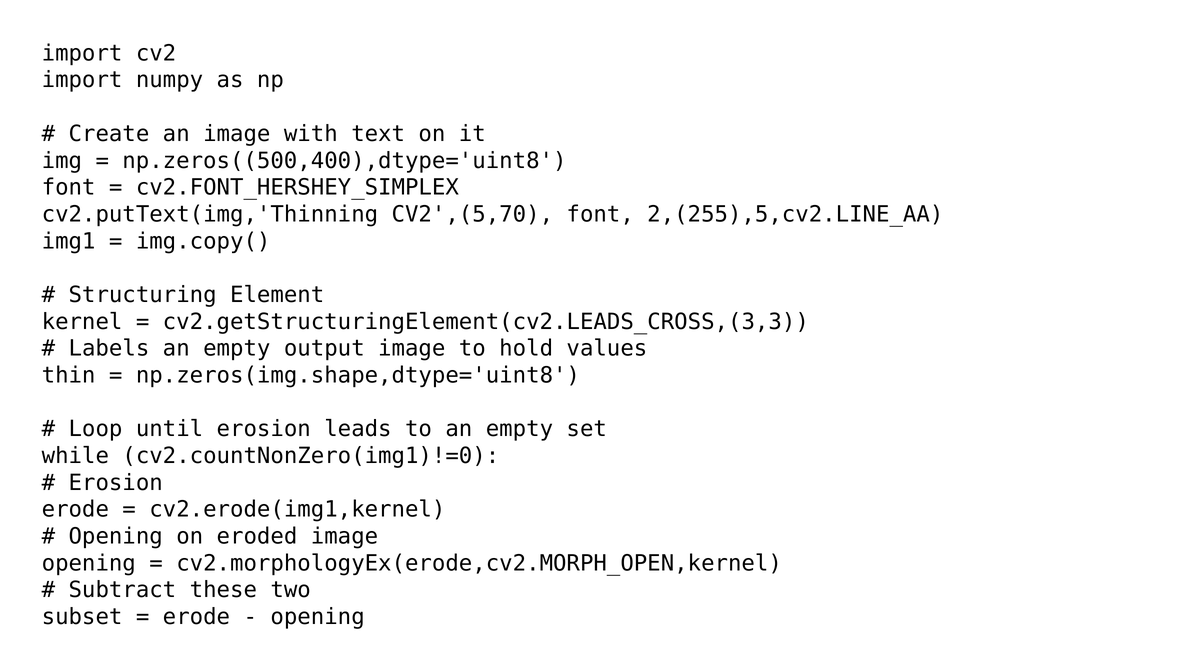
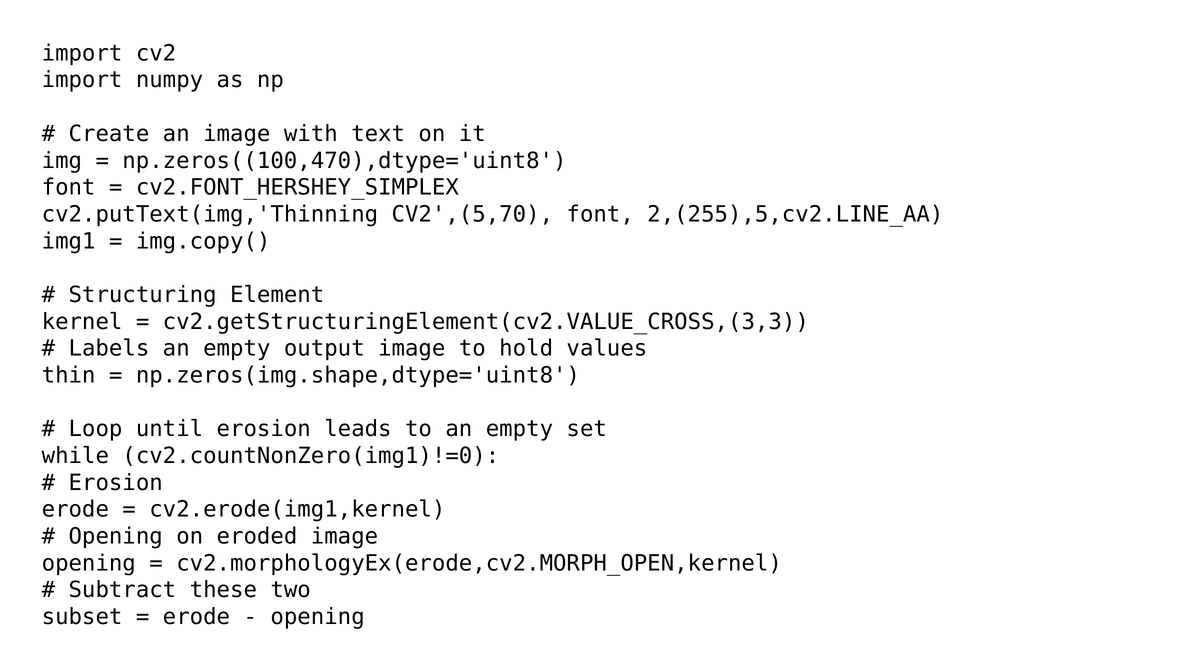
np.zeros((500,400),dtype='uint8: np.zeros((500,400),dtype='uint8 -> np.zeros((100,470),dtype='uint8 (344, 161)
cv2.getStructuringElement(cv2.LEADS_CROSS,(3,3: cv2.getStructuringElement(cv2.LEADS_CROSS,(3,3 -> cv2.getStructuringElement(cv2.VALUE_CROSS,(3,3 (486, 322)
